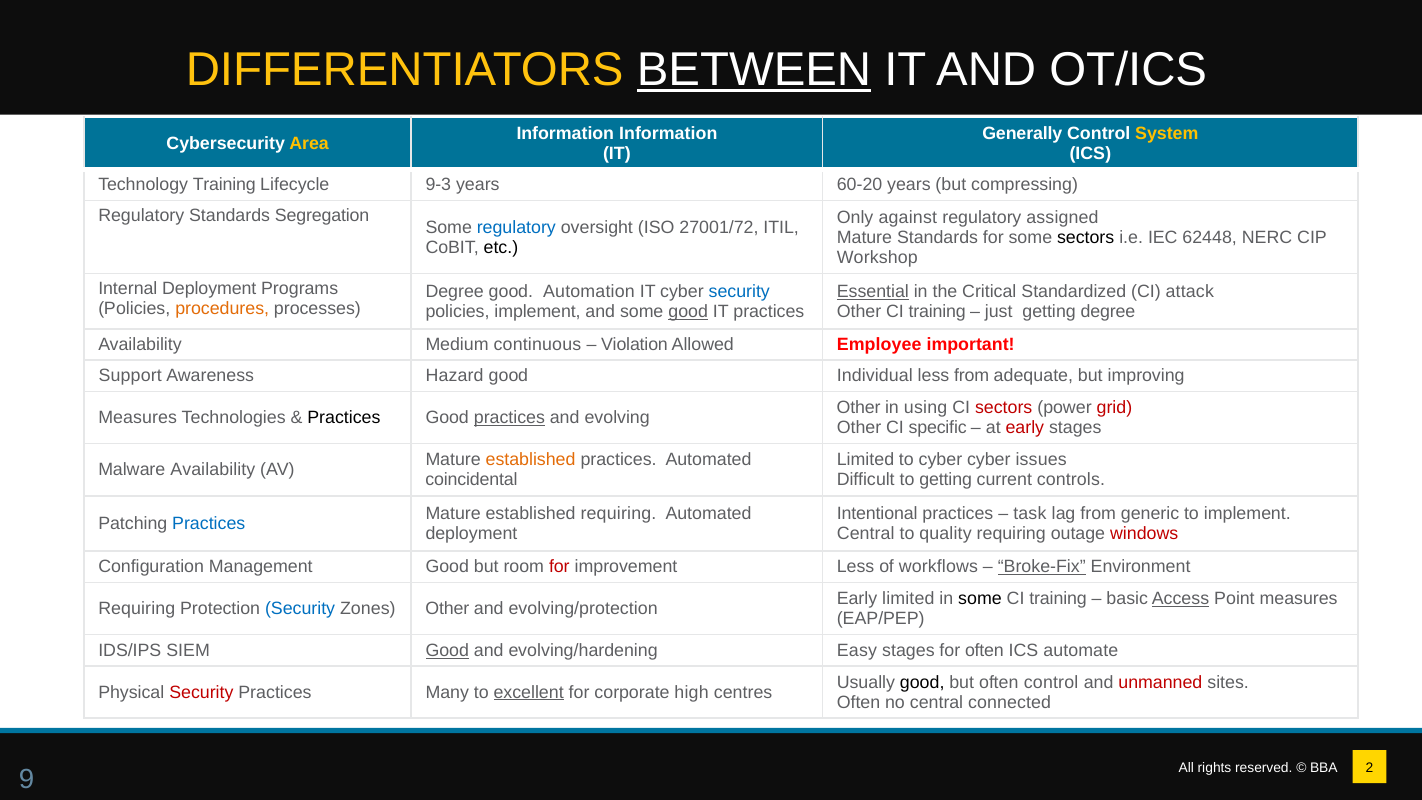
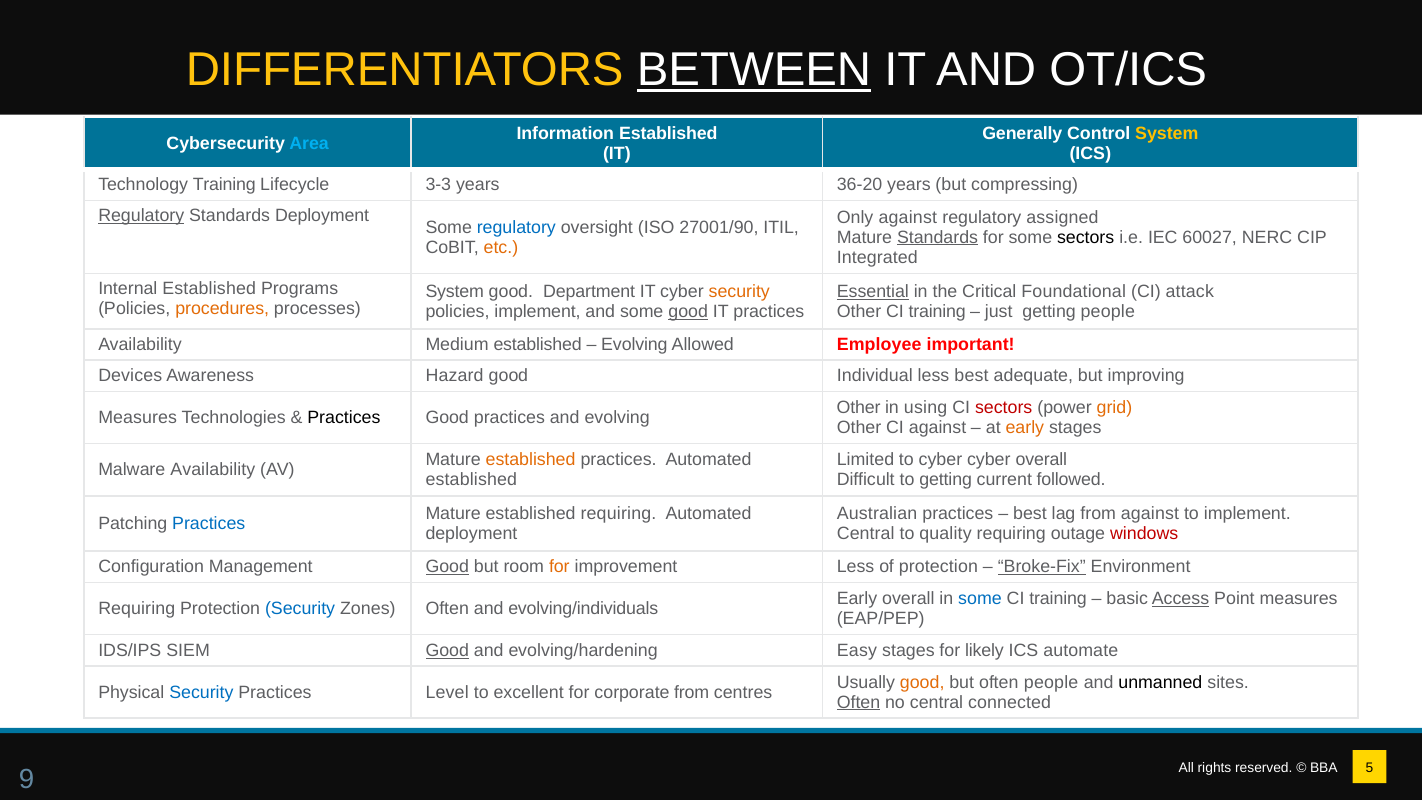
Information Information: Information -> Established (668, 133)
Area colour: yellow -> light blue (309, 143)
9-3: 9-3 -> 3-3 (438, 185)
60-20: 60-20 -> 36-20 (860, 185)
Regulatory underline: none -> present (141, 216)
Standards Segregation: Segregation -> Deployment (322, 216)
27001/72: 27001/72 -> 27001/90 (719, 227)
Standards underline: none -> present (938, 237)
62448: 62448 -> 60027 (1210, 237)
etc colour: black -> orange (501, 247)
Workshop: Workshop -> Integrated (877, 257)
Internal Deployment: Deployment -> Established (209, 289)
Degree: Degree -> System (455, 291)
Automation: Automation -> Department (589, 291)
security colour: blue -> orange (739, 291)
Standardized: Standardized -> Foundational (1074, 291)
getting degree: degree -> people (1108, 311)
Medium continuous: continuous -> established (538, 345)
Violation: Violation -> Evolving (634, 345)
Support: Support -> Devices (130, 376)
less from: from -> best (972, 376)
grid colour: red -> orange (1114, 408)
practices underline: present -> none (509, 418)
CI specific: specific -> against (938, 428)
early colour: red -> orange (1025, 428)
cyber issues: issues -> overall (1041, 460)
coincidental: coincidental -> established (471, 480)
controls: controls -> followed (1071, 480)
Intentional: Intentional -> Australian (877, 514)
task: task -> best (1030, 514)
from generic: generic -> against (1150, 514)
Good underline: none -> present (447, 567)
for colour: red -> orange (559, 567)
of workflows: workflows -> protection (938, 567)
Early limited: limited -> overall (908, 599)
some colour: black -> blue (980, 599)
Zones Other: Other -> Often (447, 609)
evolving/protection: evolving/protection -> evolving/individuals (583, 609)
for often: often -> likely (984, 650)
good colour: black -> orange (922, 682)
often control: control -> people (1051, 682)
unmanned colour: red -> black (1160, 682)
Security colour: red -> blue (201, 692)
Many: Many -> Level (447, 692)
excellent underline: present -> none (529, 692)
corporate high: high -> from (692, 692)
Often underline: none -> present (859, 702)
2: 2 -> 5 (1370, 768)
